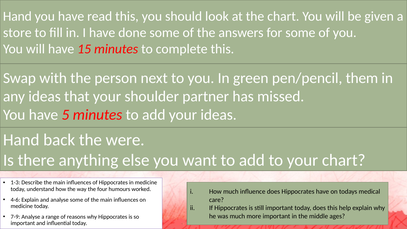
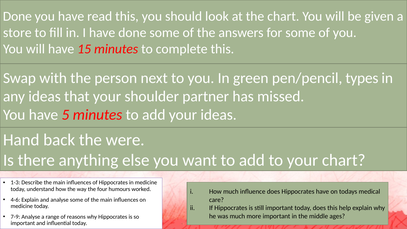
Hand: Hand -> Done (17, 16)
them: them -> types (362, 78)
